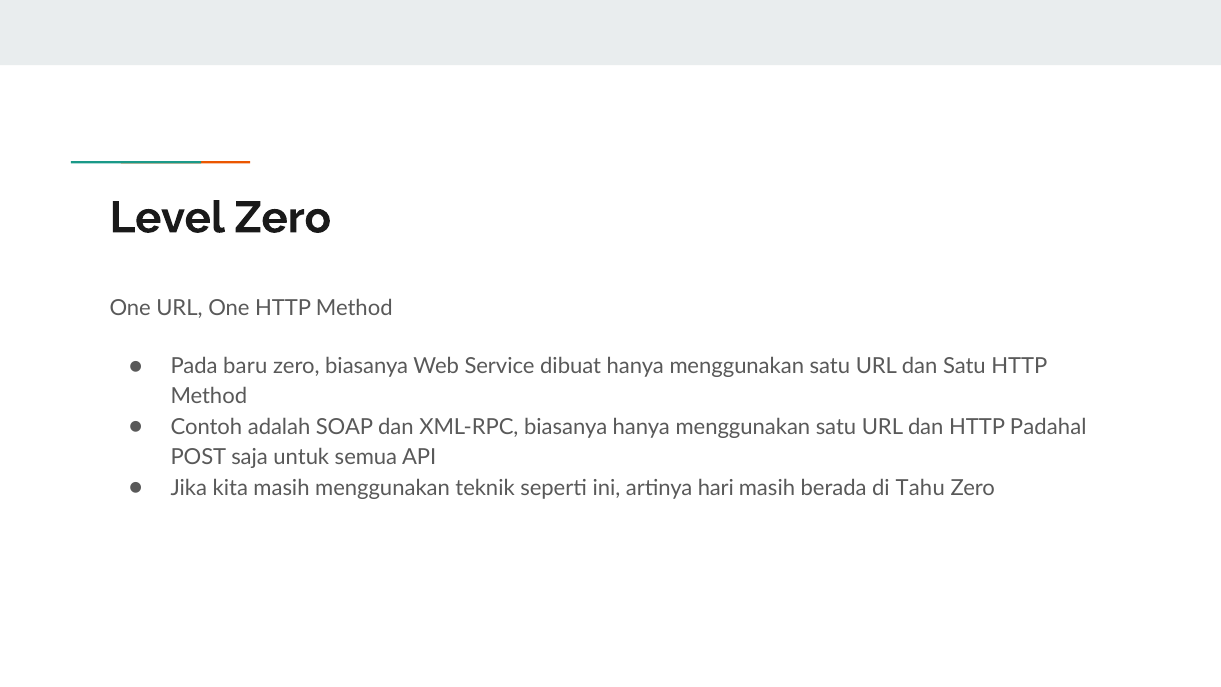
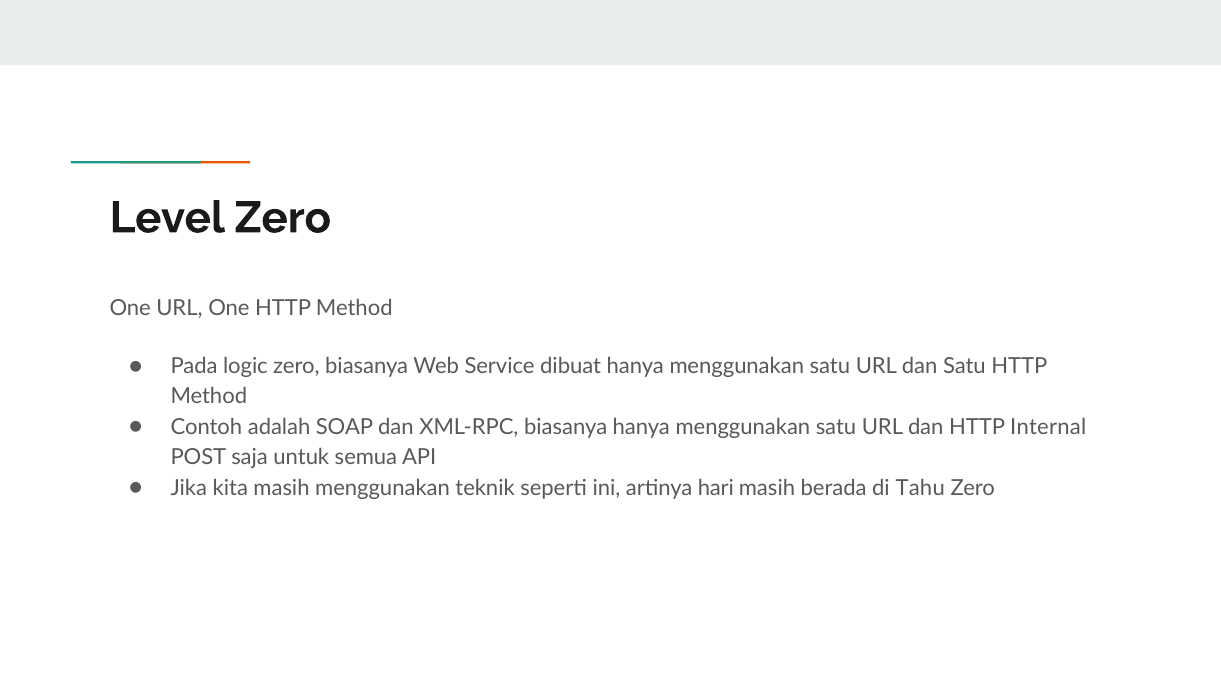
baru: baru -> logic (245, 366)
Padahal: Padahal -> Internal (1048, 427)
